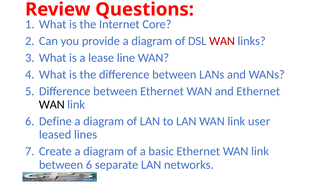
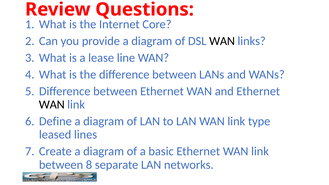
WAN colour: red -> black (222, 41)
user: user -> type (259, 121)
between 6: 6 -> 8 (89, 165)
